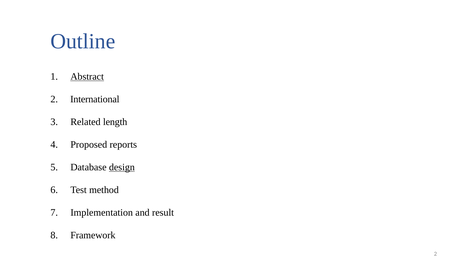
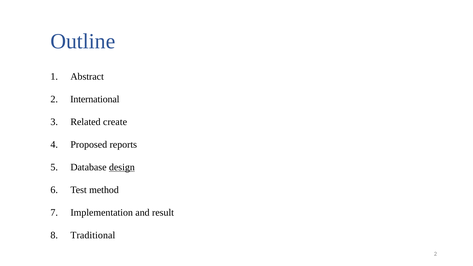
Abstract underline: present -> none (87, 77)
length: length -> create (115, 122)
Framework: Framework -> Traditional (93, 235)
